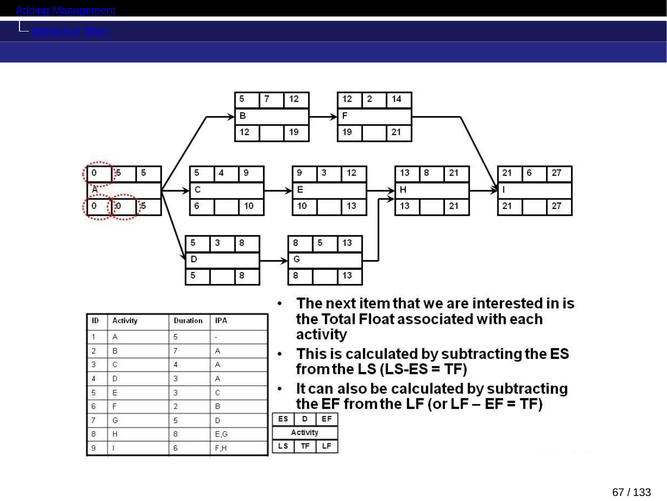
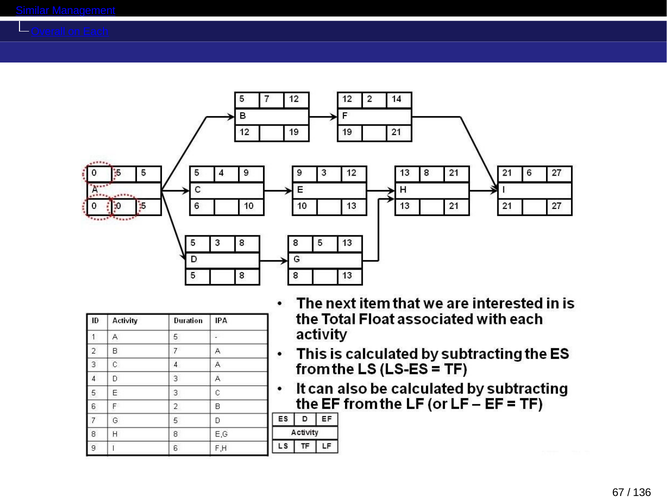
Adding: Adding -> Similar (32, 11)
Then: Then -> Each (96, 31)
133: 133 -> 136 (642, 493)
